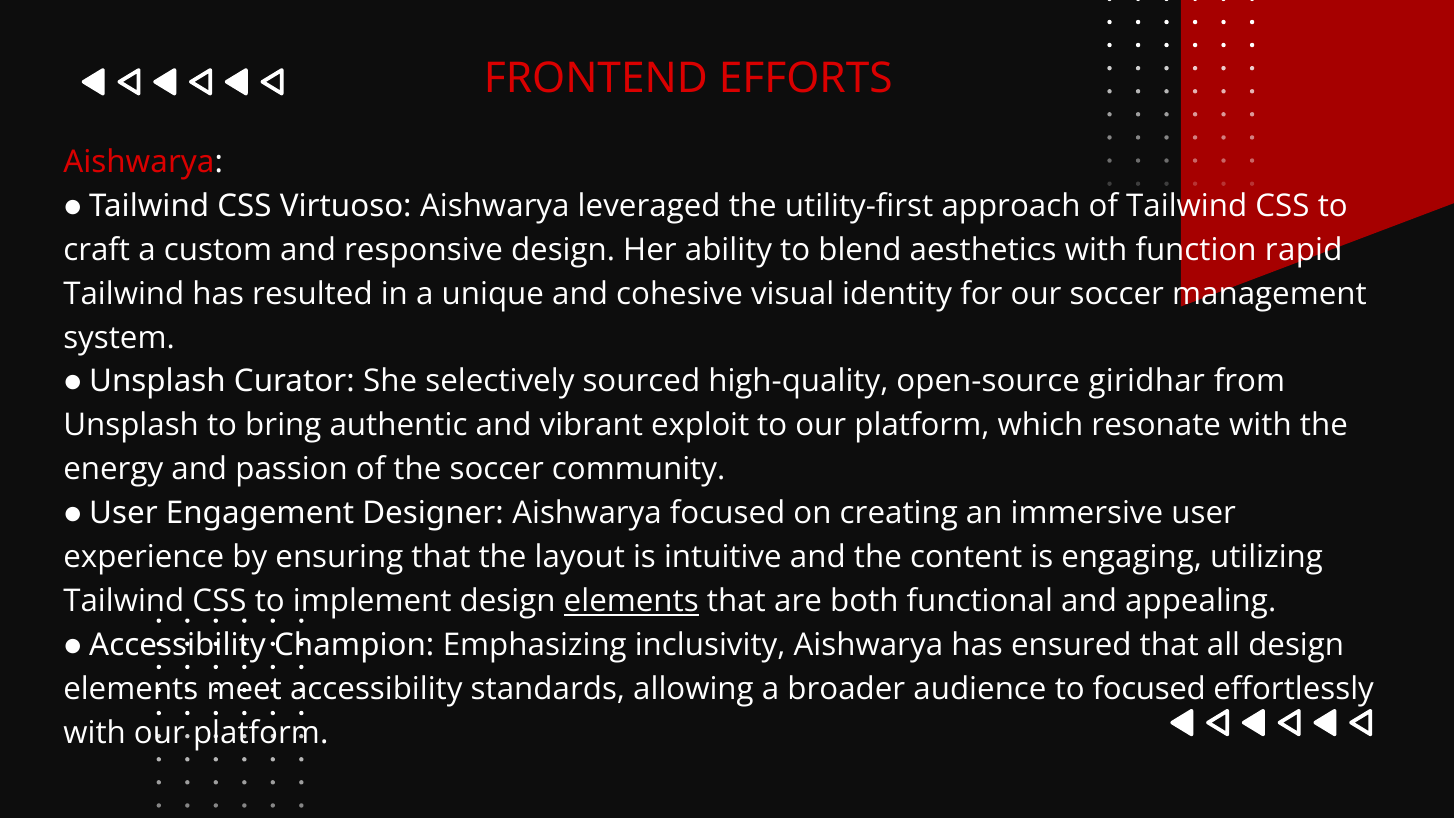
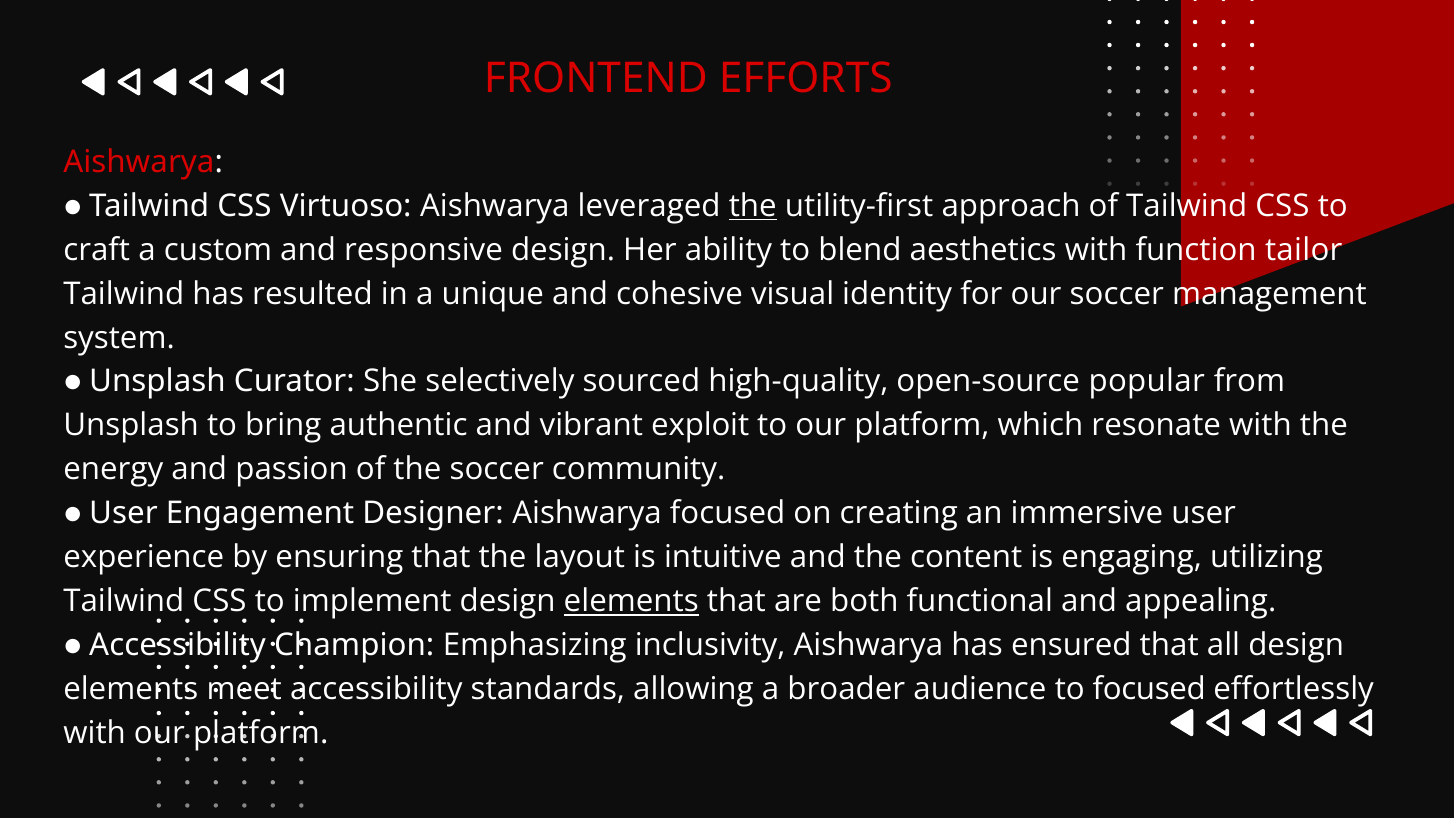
the underline: none -> present (753, 206)
rapid: rapid -> tailor (1304, 250)
giridhar: giridhar -> popular (1147, 382)
